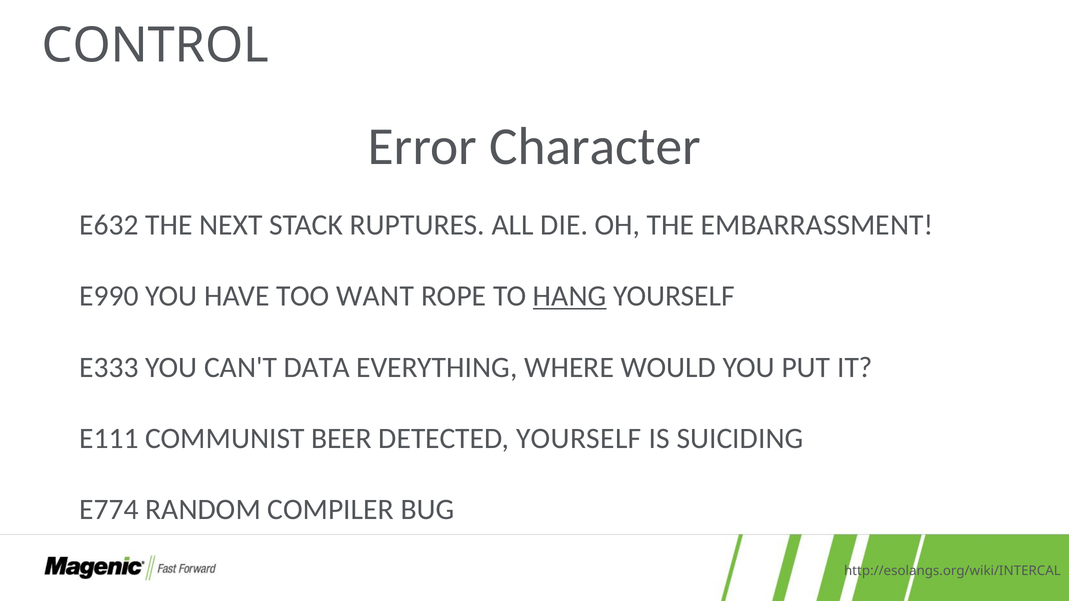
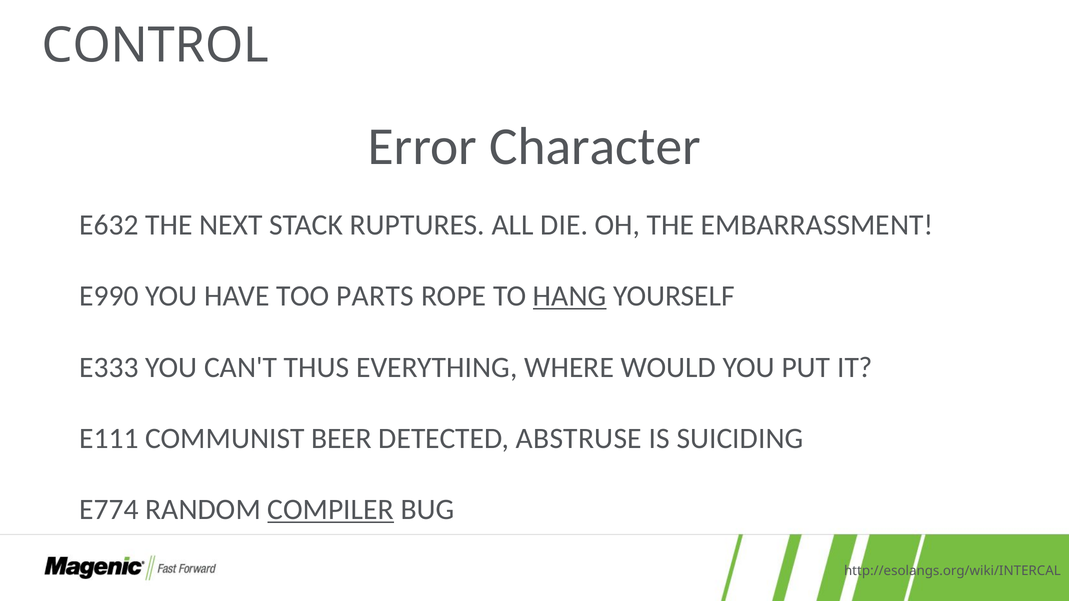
WANT: WANT -> PARTS (375, 296)
DATA: DATA -> THUS (317, 367)
DETECTED YOURSELF: YOURSELF -> ABSTRUSE (579, 439)
COMPILER underline: none -> present (331, 510)
